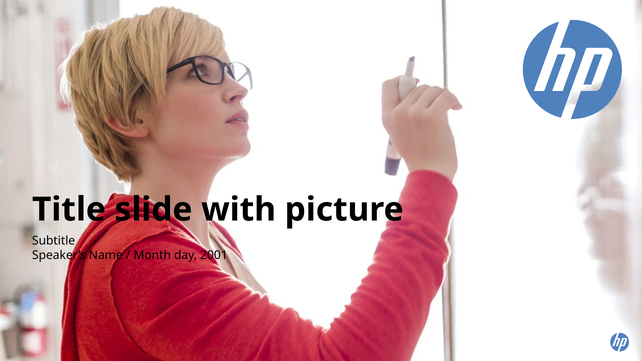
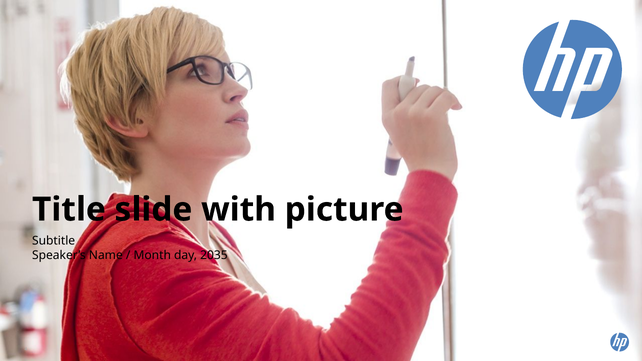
2001: 2001 -> 2035 (214, 255)
